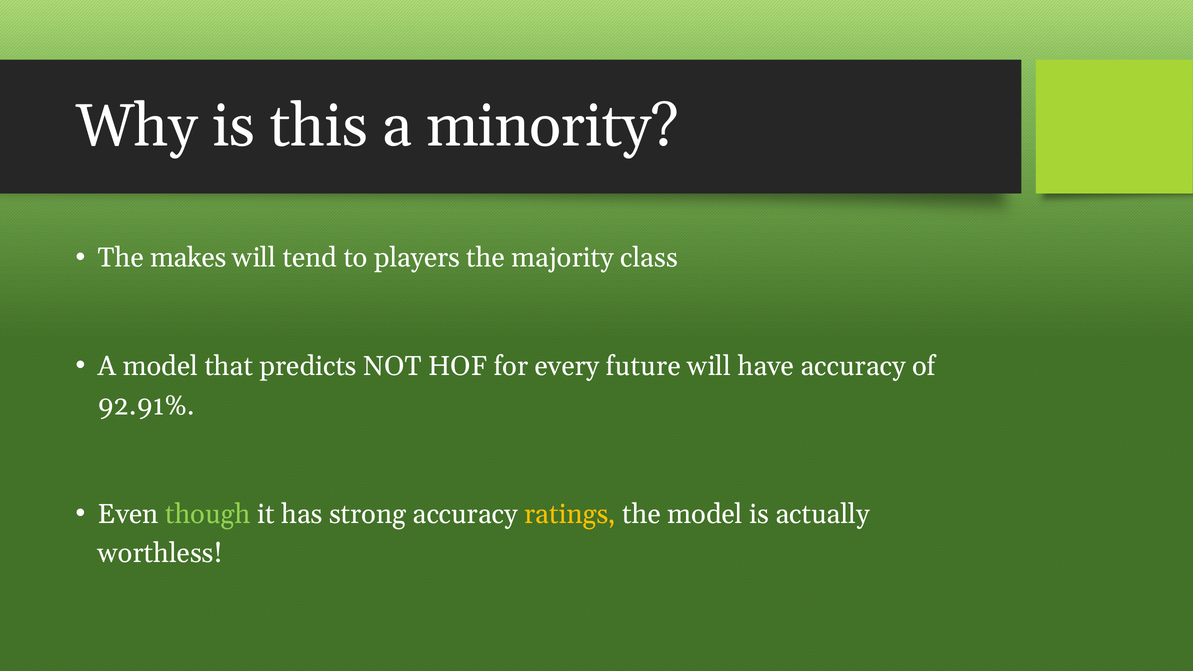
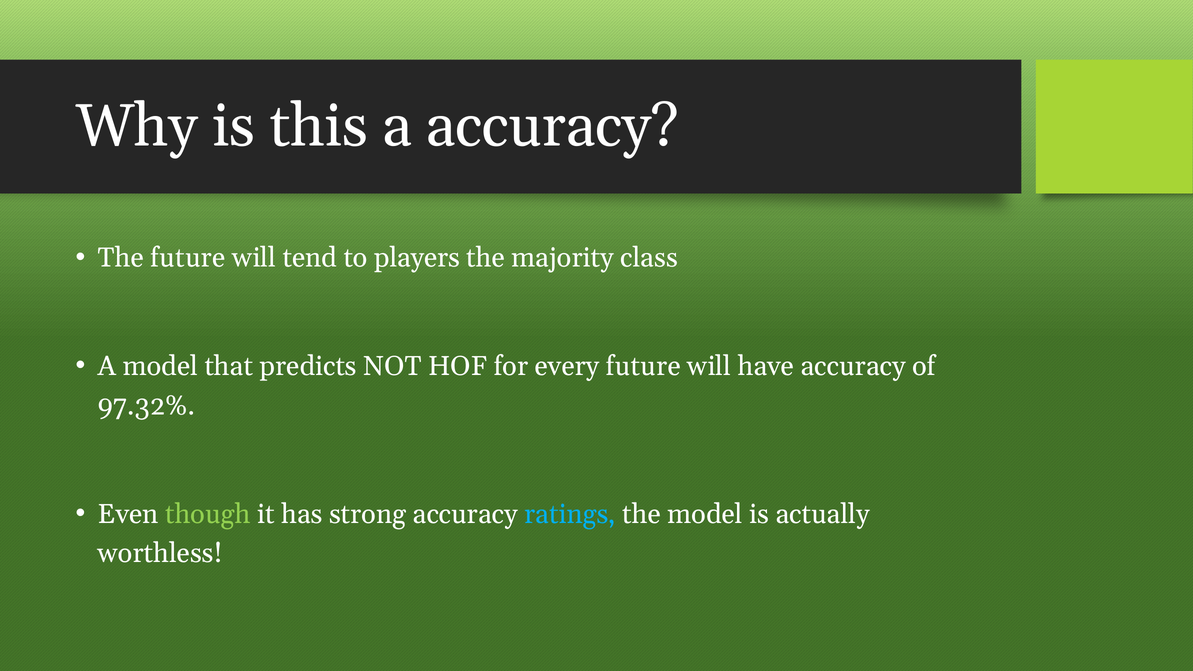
a minority: minority -> accuracy (552, 126)
The makes: makes -> future (188, 258)
92.91%: 92.91% -> 97.32% (147, 406)
ratings colour: yellow -> light blue (570, 514)
